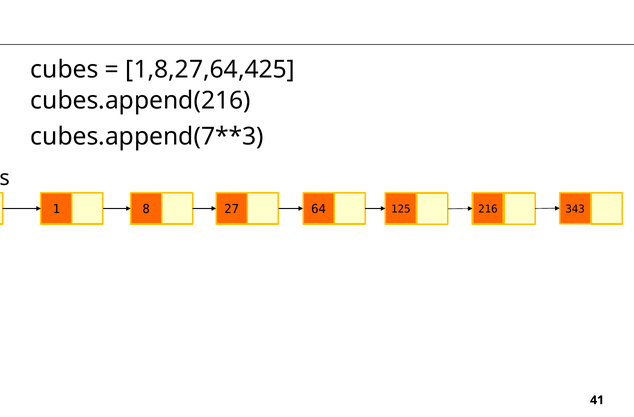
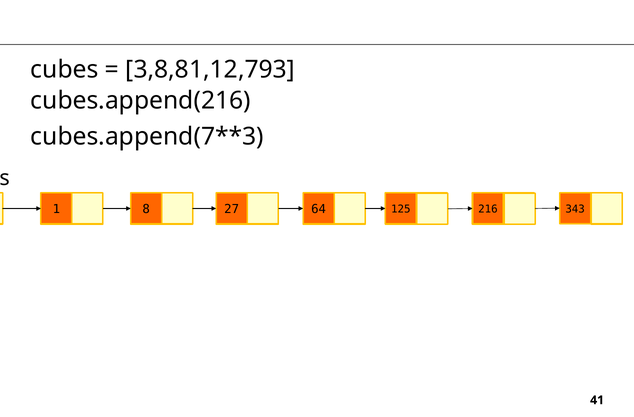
1,8,27,64,425: 1,8,27,64,425 -> 3,8,81,12,793 (210, 69)
